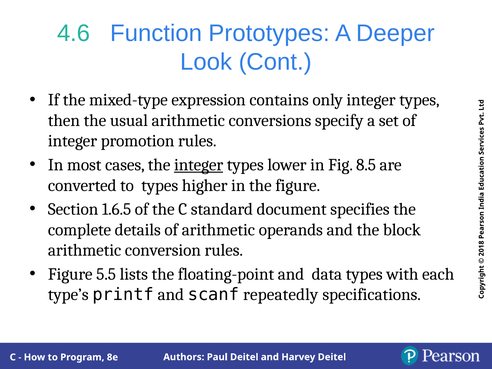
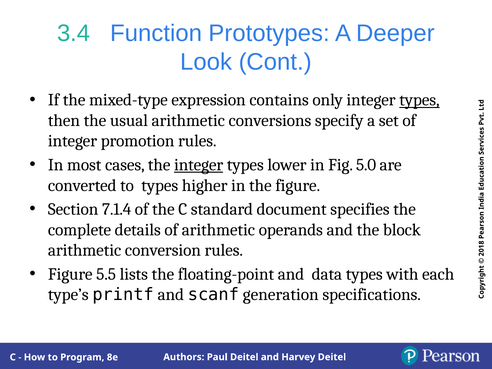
4.6: 4.6 -> 3.4 (74, 33)
types underline: none -> present (419, 100)
8.5: 8.5 -> 5.0 (366, 165)
1.6.5: 1.6.5 -> 7.1.4 (117, 209)
repeatedly: repeatedly -> generation (281, 295)
